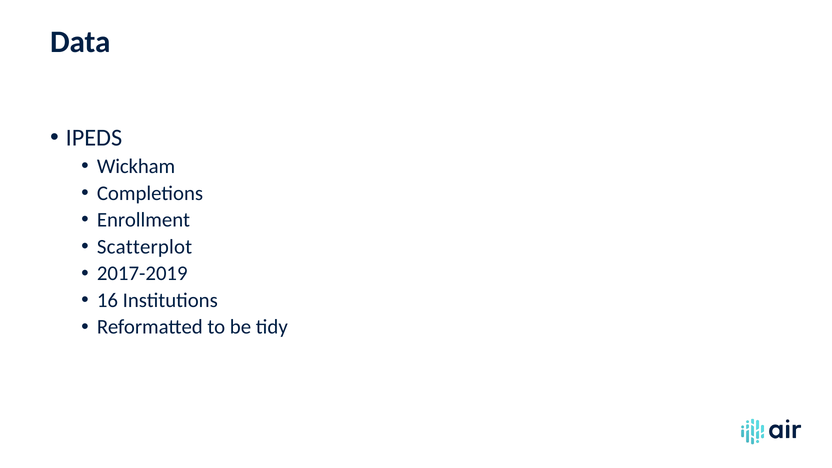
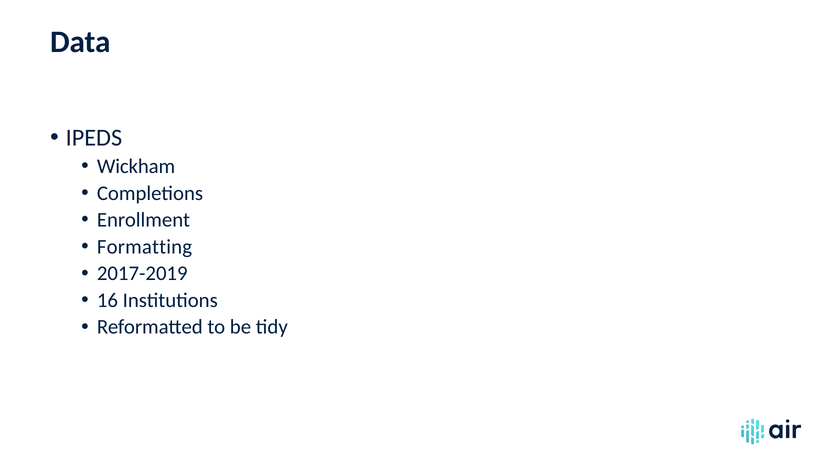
Scatterplot: Scatterplot -> Formatting (145, 247)
